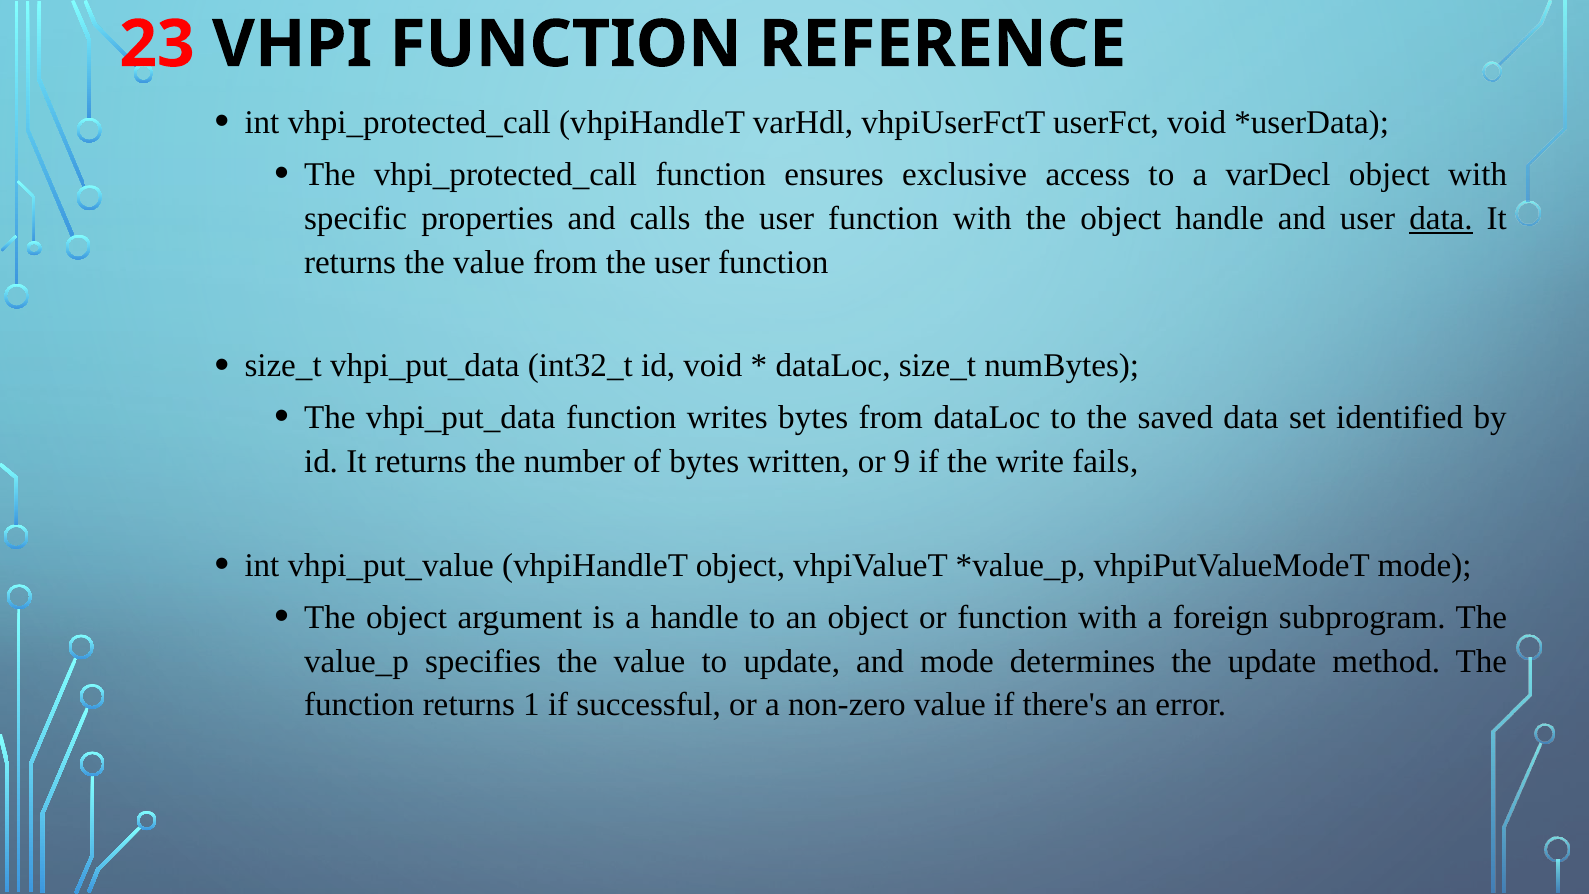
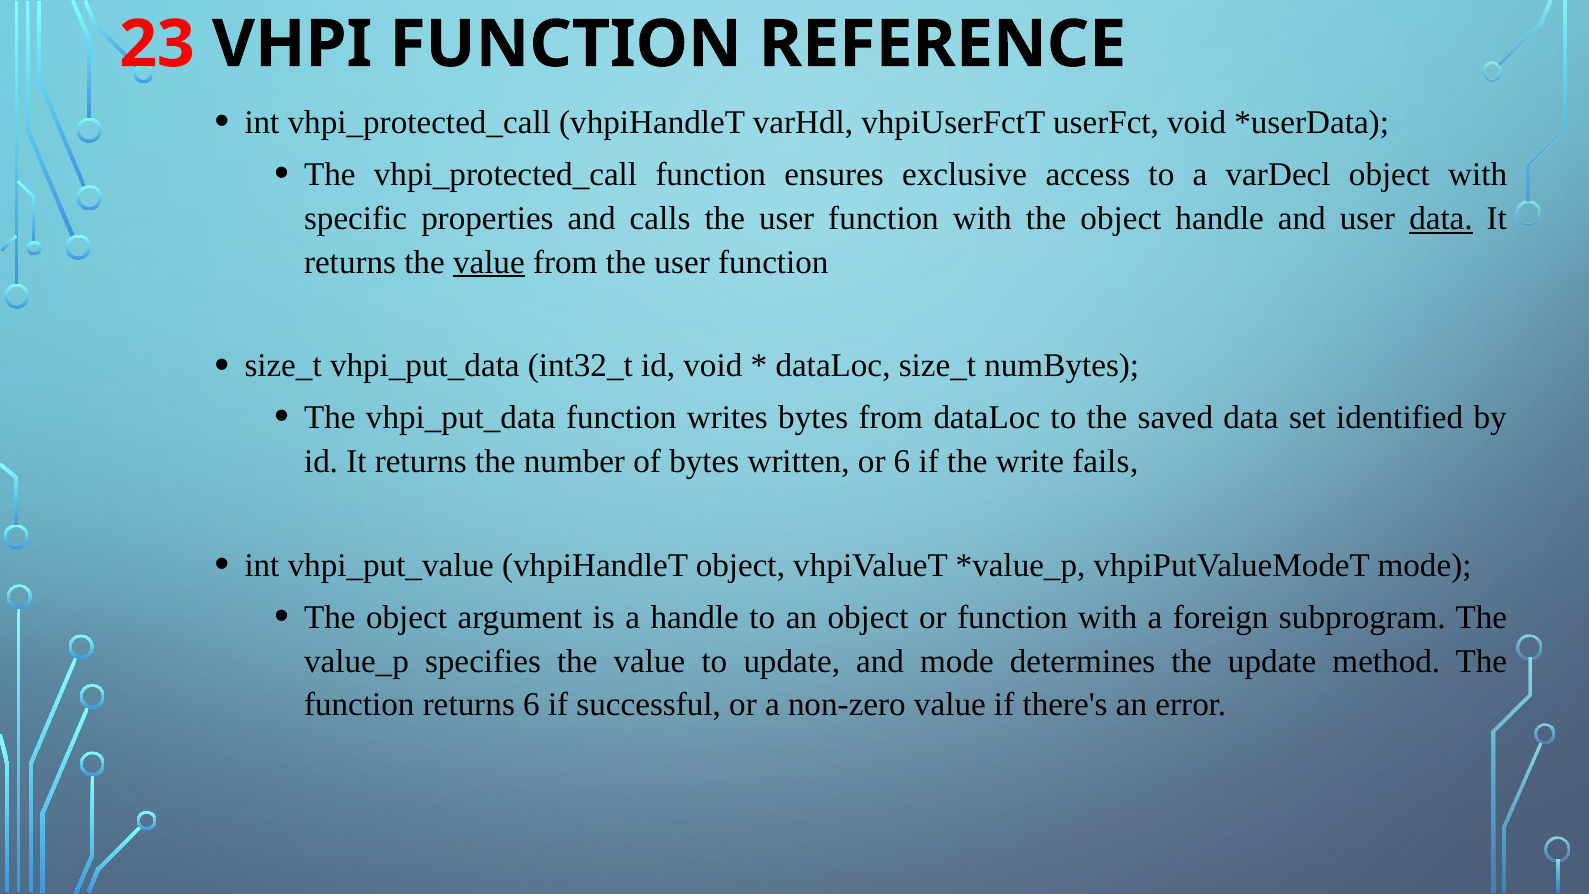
value underline: none -> present (489, 262)
or 9: 9 -> 6 (902, 462)
returns 1: 1 -> 6 (531, 705)
